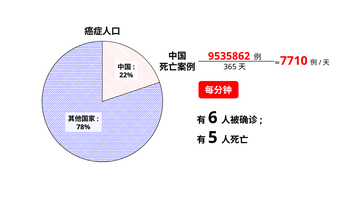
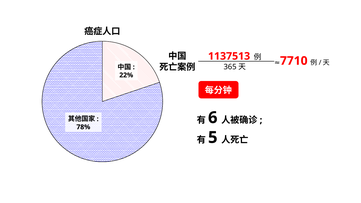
9535862: 9535862 -> 1137513 (229, 56)
